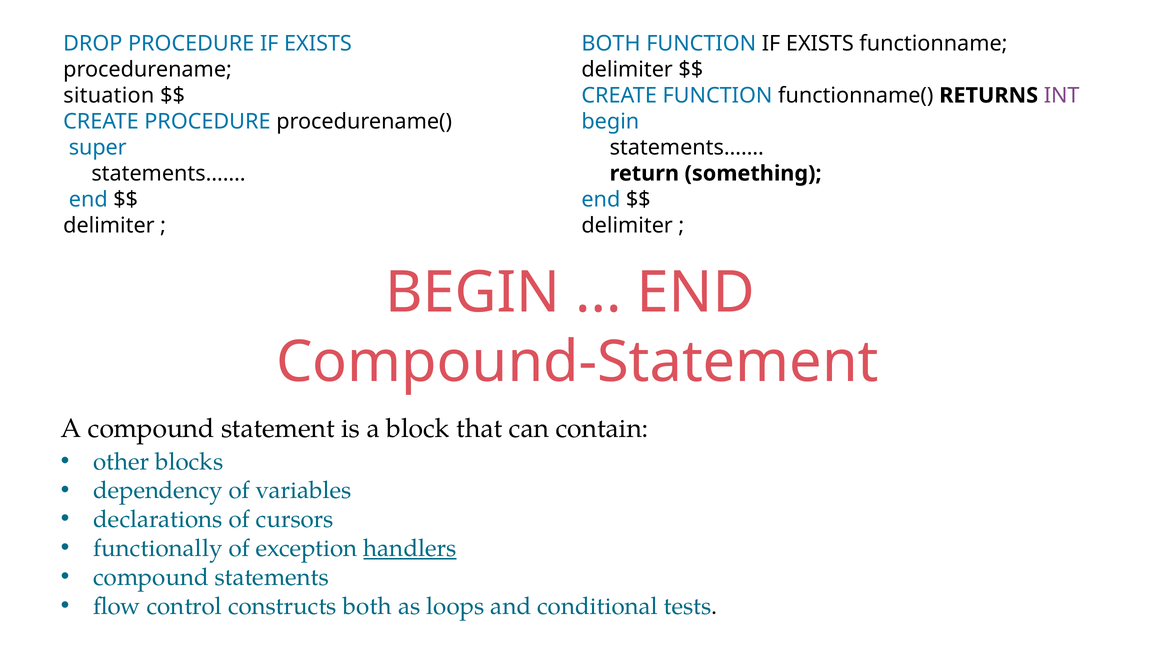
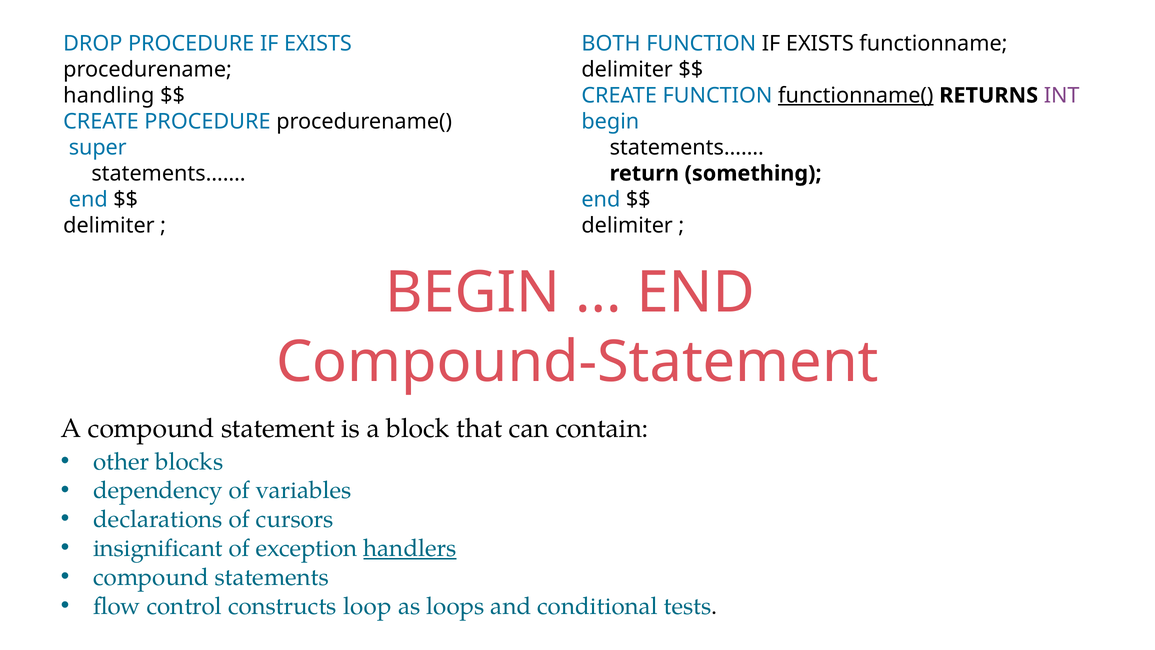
situation: situation -> handling (109, 95)
functionname( underline: none -> present (856, 95)
functionally: functionally -> insignificant (158, 548)
constructs both: both -> loop (367, 606)
